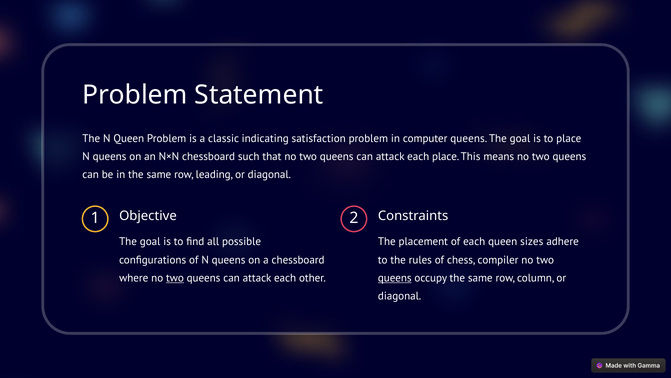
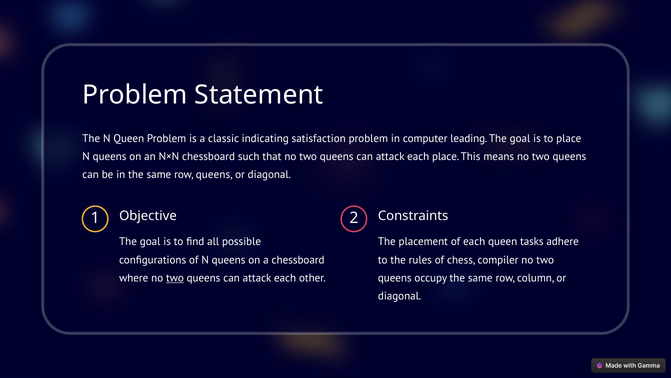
computer queens: queens -> leading (469, 138)
row leading: leading -> queens (214, 174)
sizes: sizes -> tasks (532, 241)
queens underline: present -> none (395, 278)
